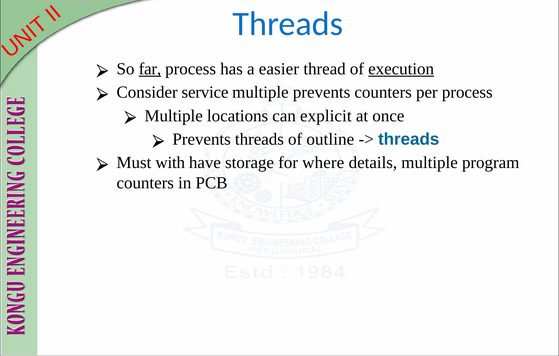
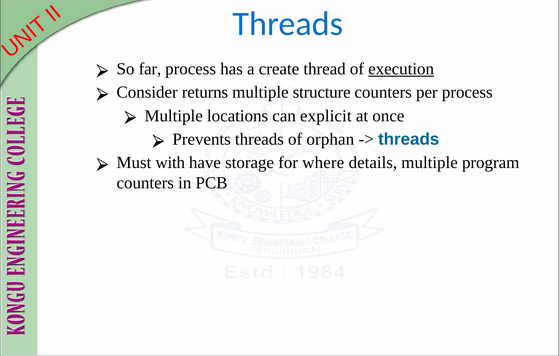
far underline: present -> none (150, 69)
easier: easier -> create (279, 69)
service: service -> returns (205, 92)
multiple prevents: prevents -> structure (322, 92)
outline: outline -> orphan (330, 139)
